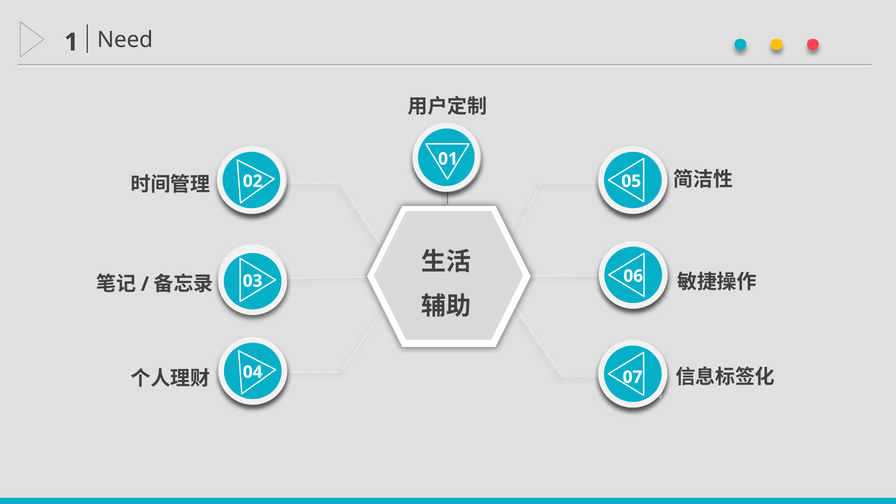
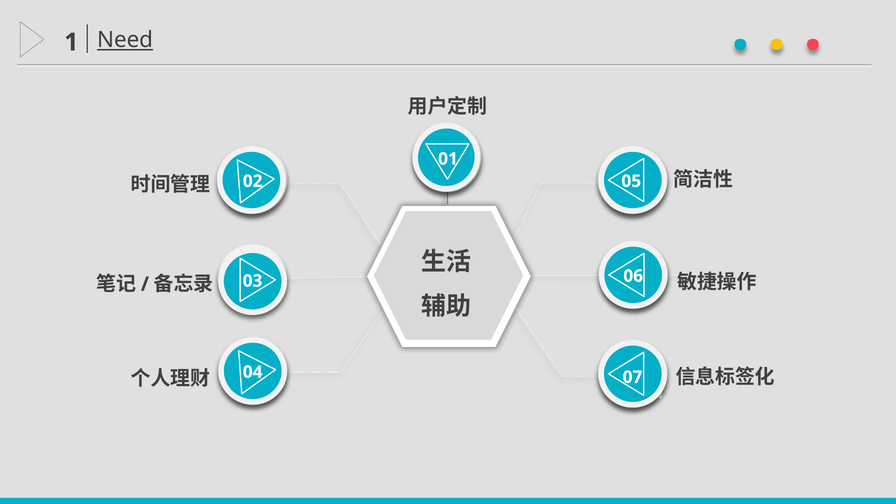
Need underline: none -> present (125, 40)
